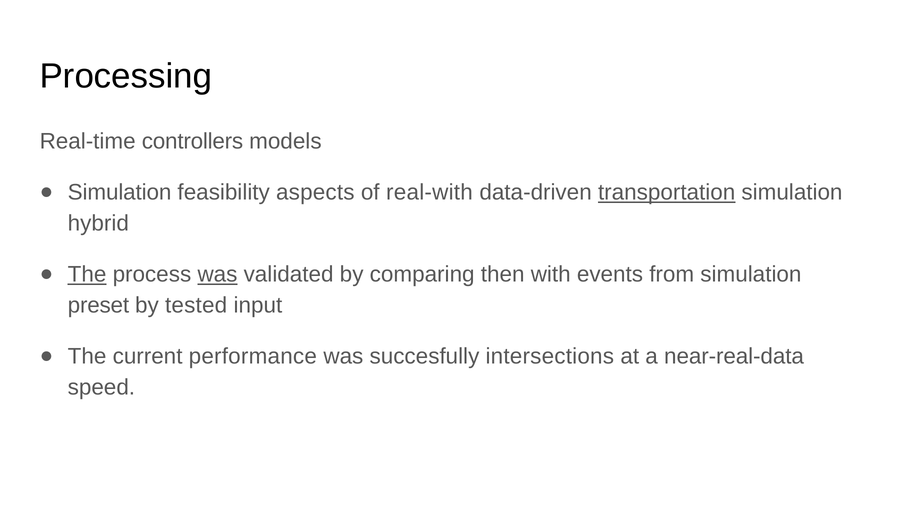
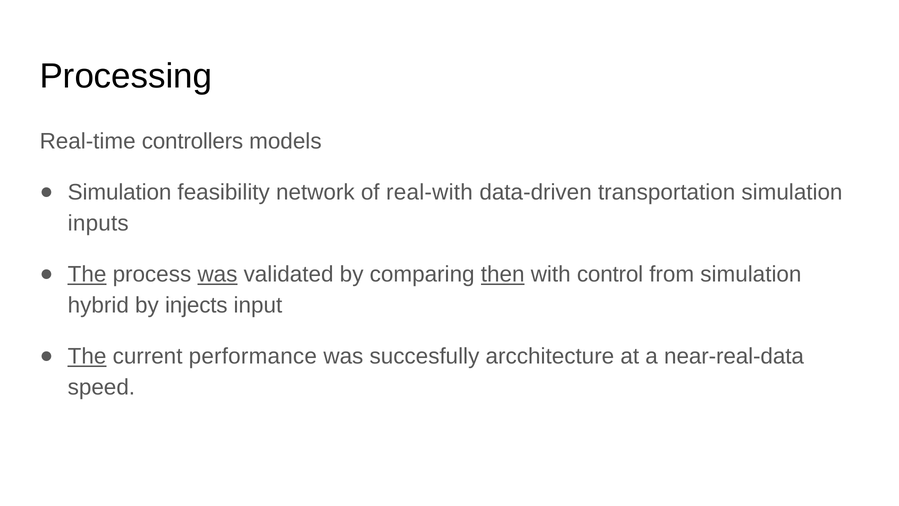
aspects: aspects -> network (315, 192)
transportation underline: present -> none (667, 192)
hybrid: hybrid -> inputs (98, 223)
then underline: none -> present (503, 274)
events: events -> control (610, 274)
preset: preset -> hybrid (98, 305)
tested: tested -> injects (196, 305)
The underline: none -> present (87, 356)
intersections: intersections -> arcchitecture (550, 356)
